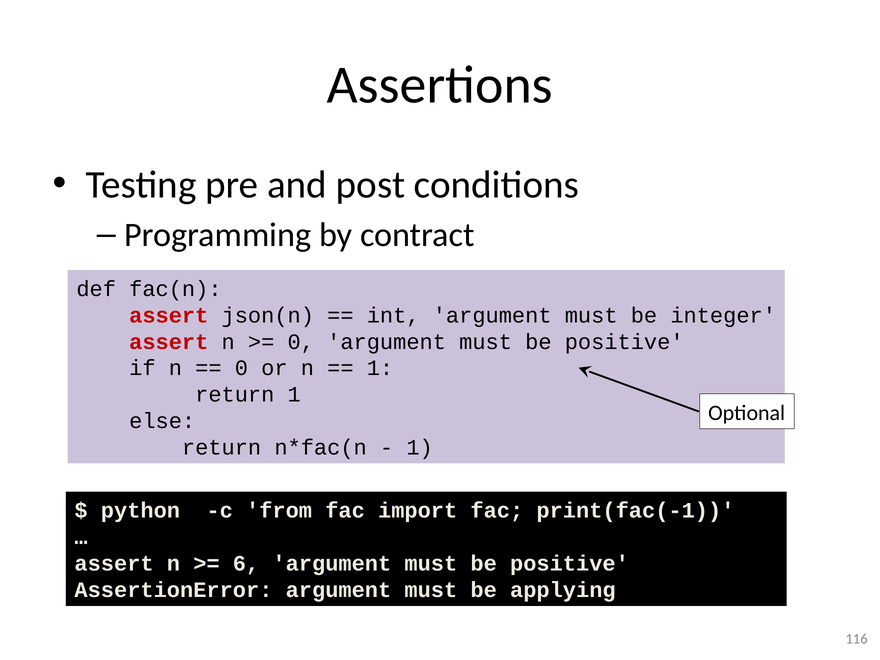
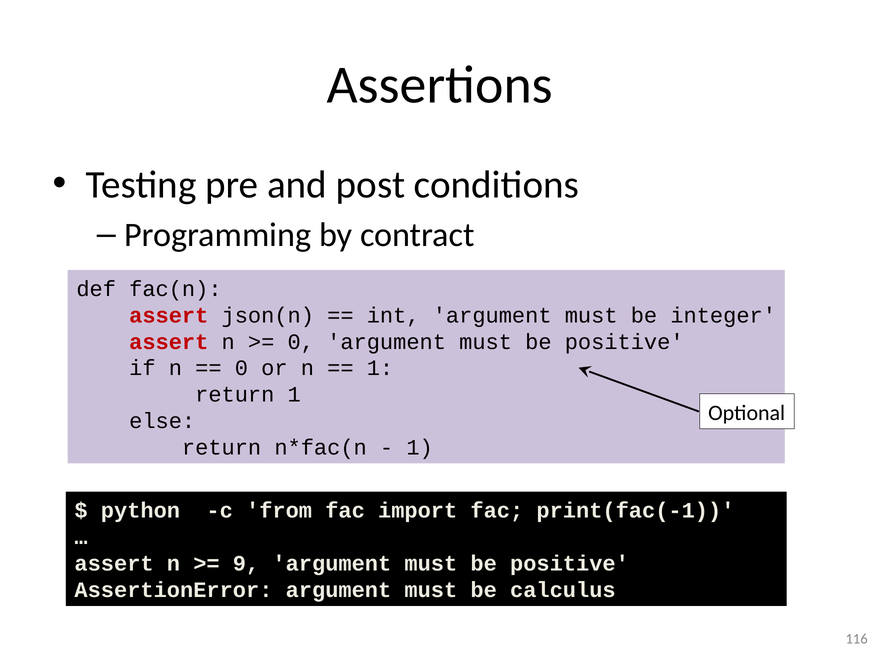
6: 6 -> 9 (246, 564)
applying: applying -> calculus (563, 590)
